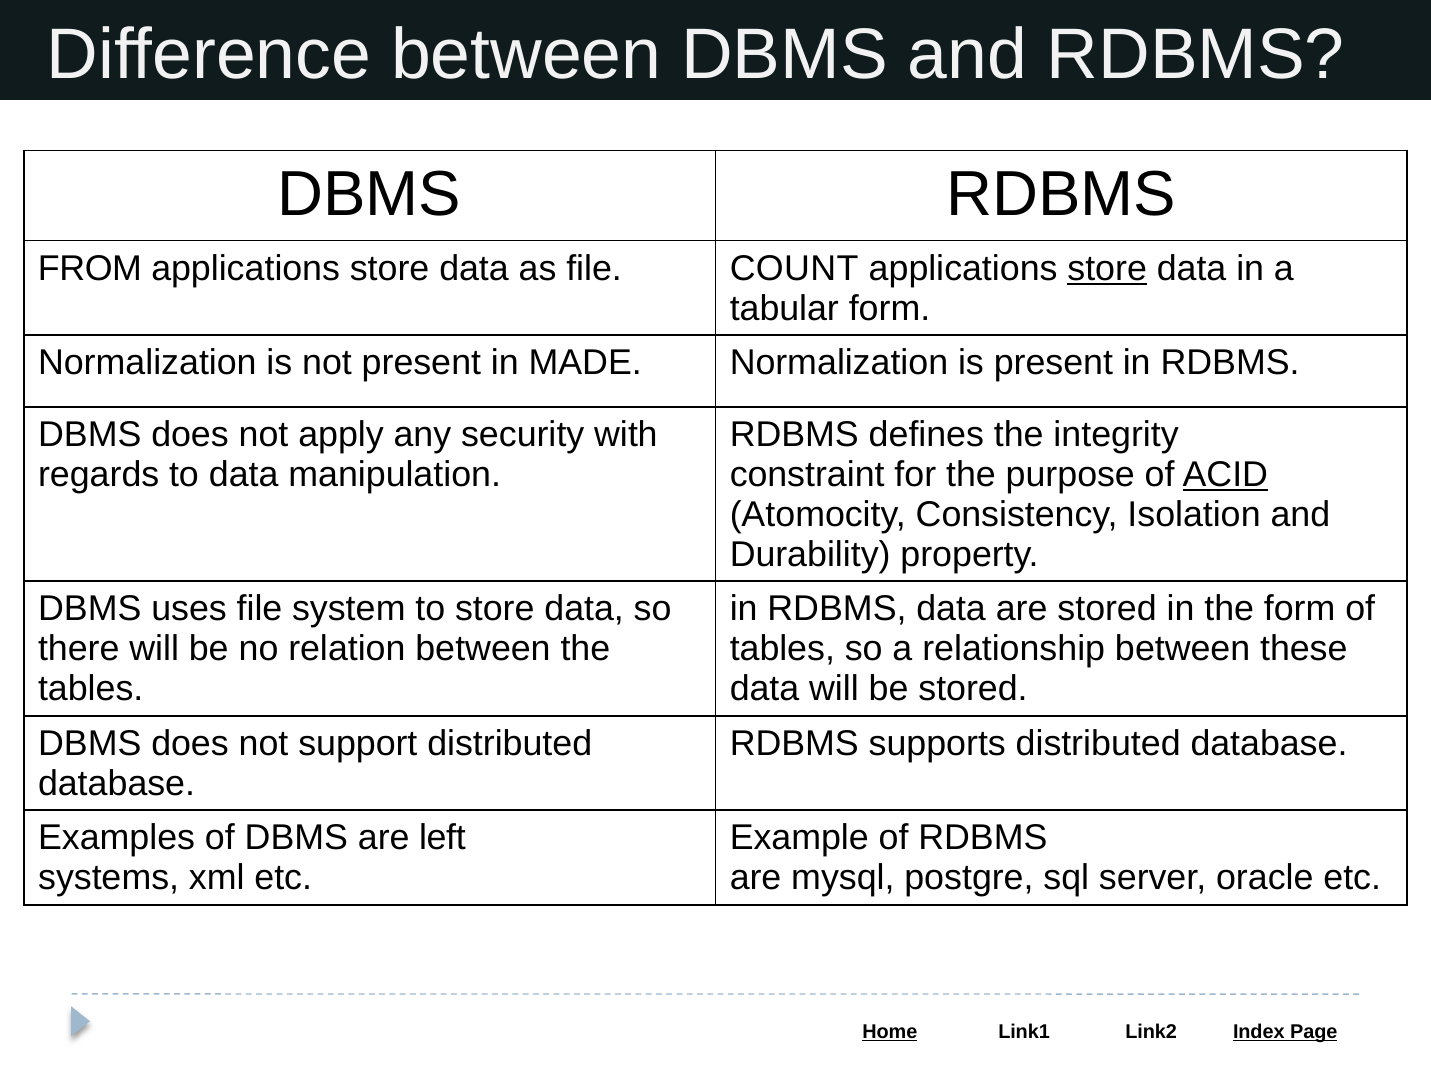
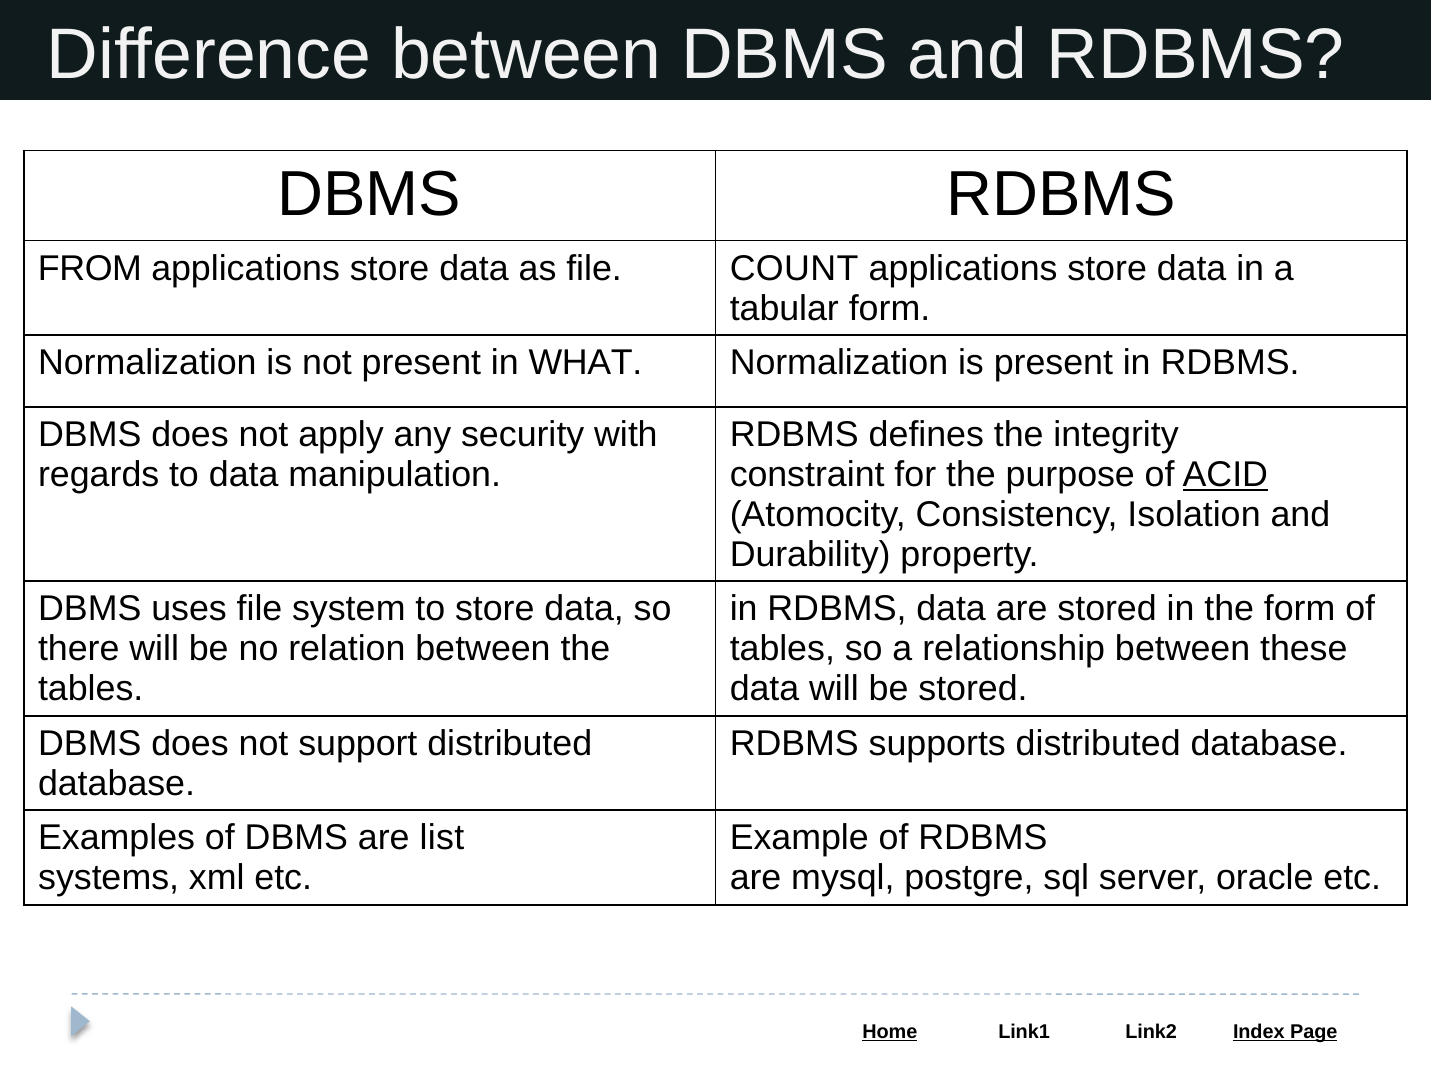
store underline: present -> none (1107, 268)
MADE: MADE -> WHAT (585, 363)
left: left -> list (442, 838)
